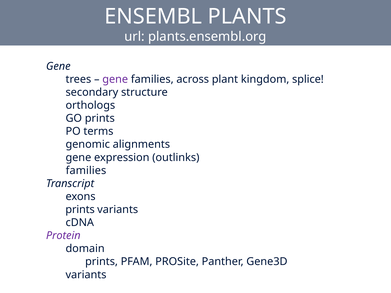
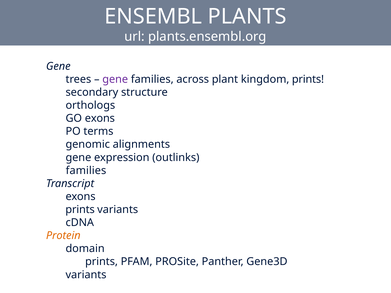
kingdom splice: splice -> prints (308, 79)
GO prints: prints -> exons (100, 118)
Protein colour: purple -> orange (63, 236)
